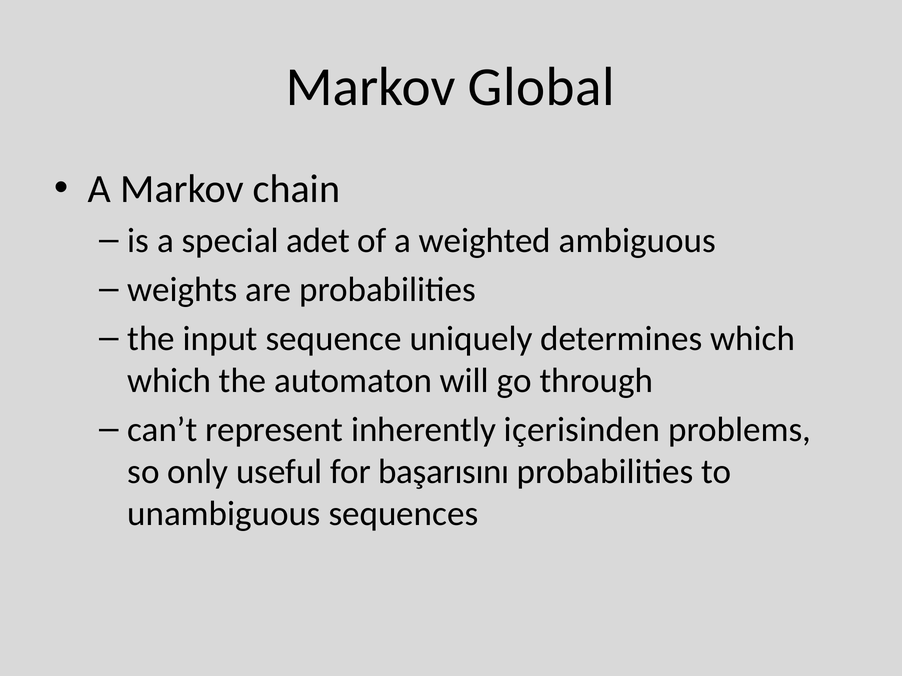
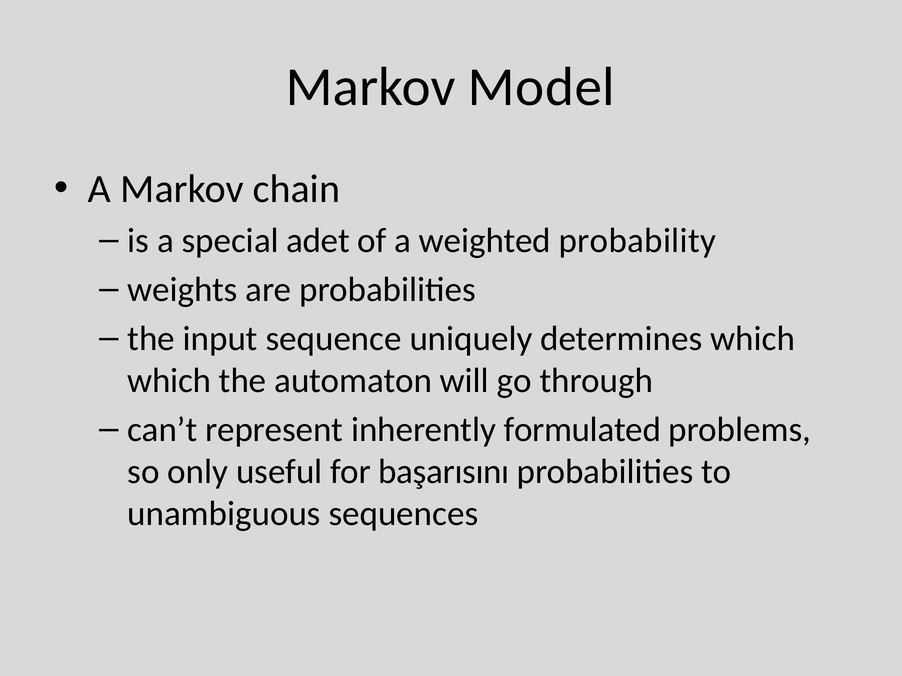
Global: Global -> Model (541, 87)
ambiguous: ambiguous -> probability (637, 241)
içerisinden: içerisinden -> formulated (582, 430)
